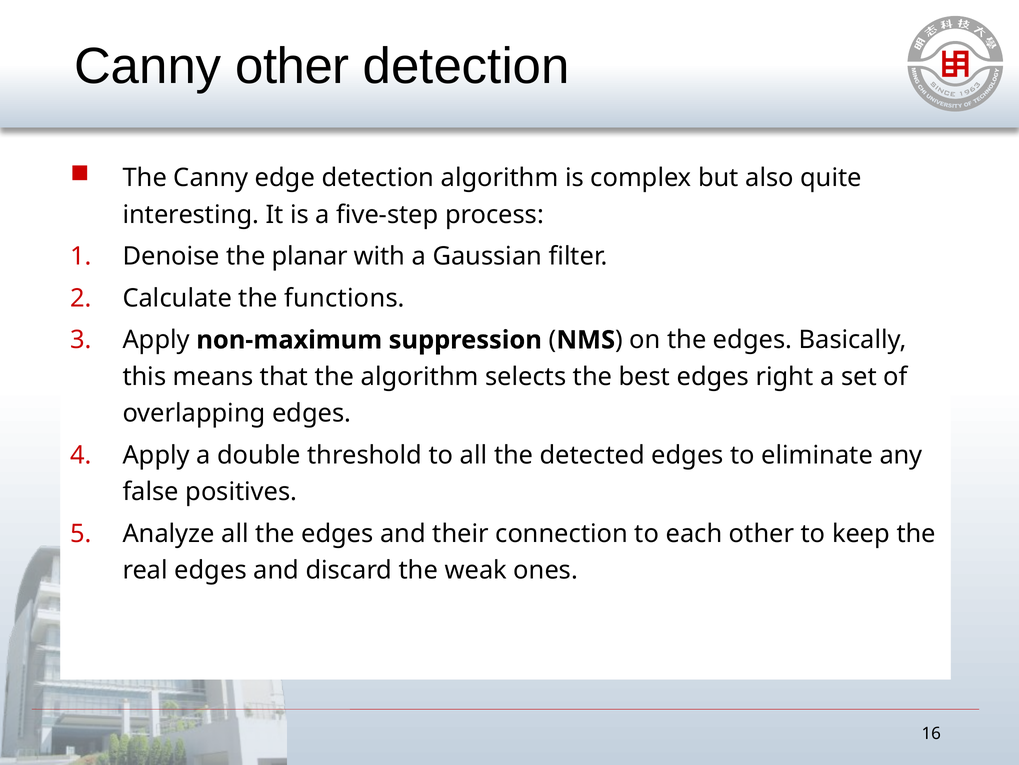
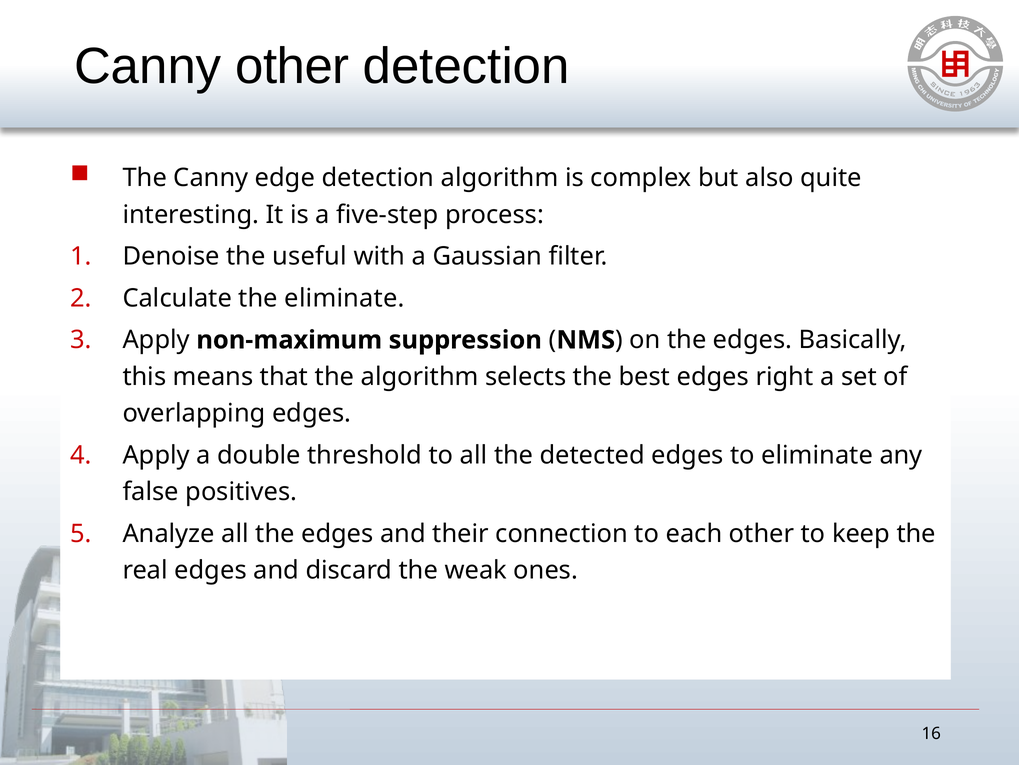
planar: planar -> useful (309, 256)
the functions: functions -> eliminate (345, 298)
